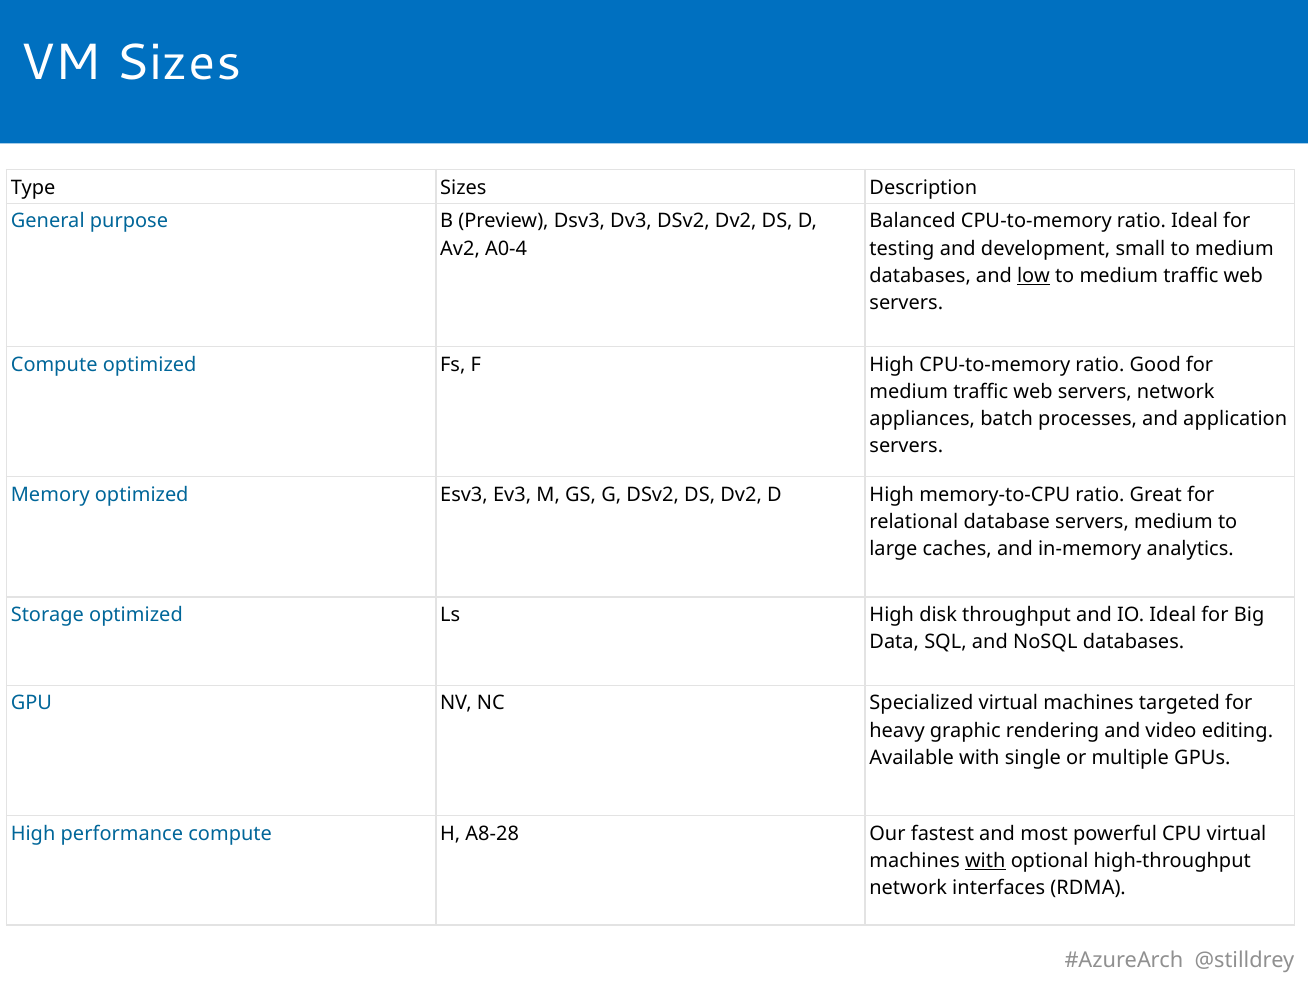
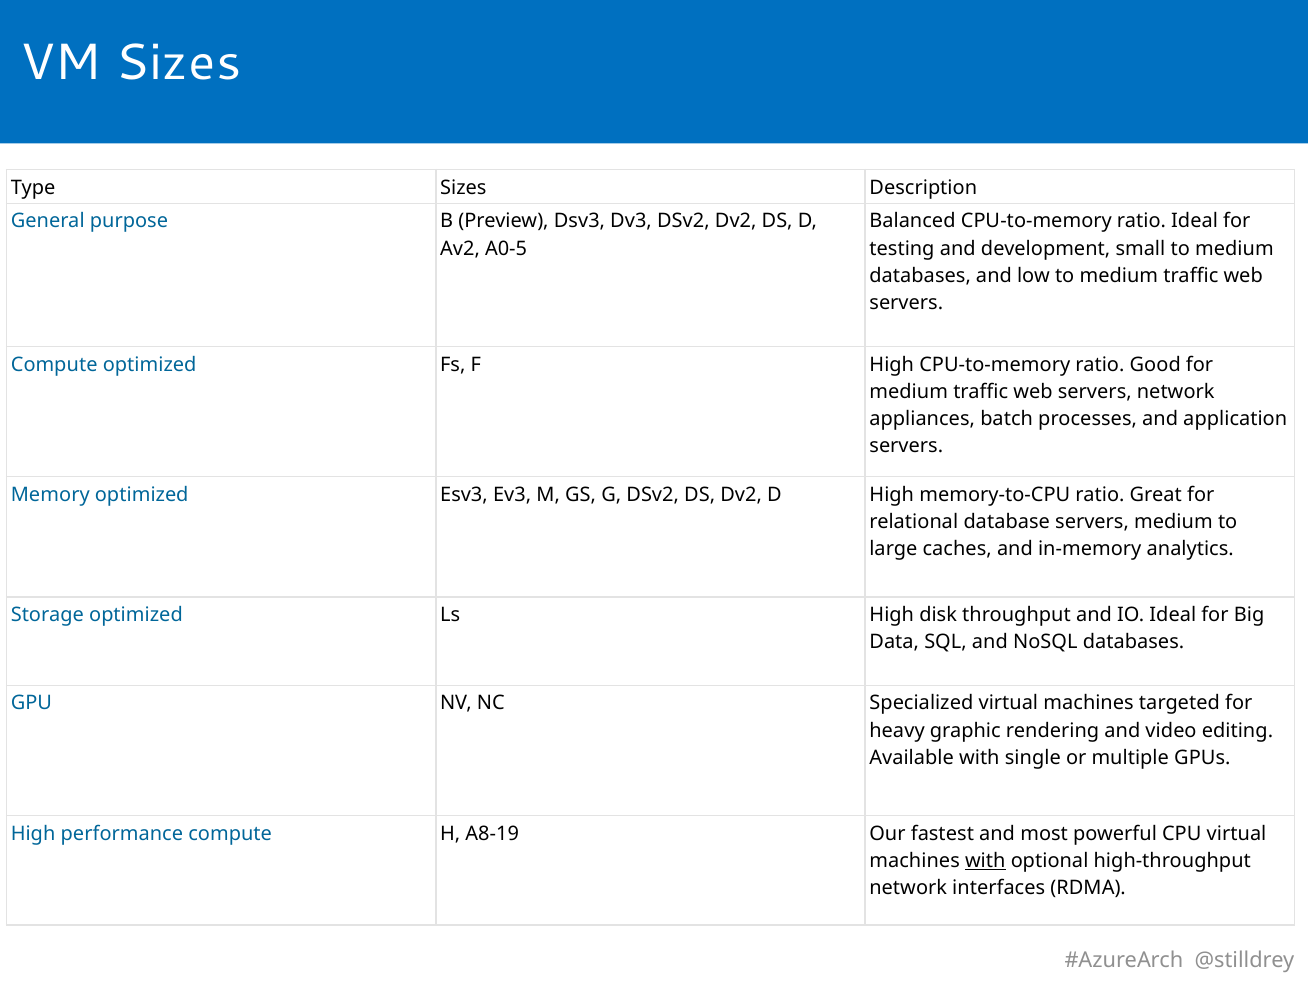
A0-4: A0-4 -> A0-5 (506, 249)
low underline: present -> none (1033, 276)
A8-28: A8-28 -> A8-19 (492, 834)
